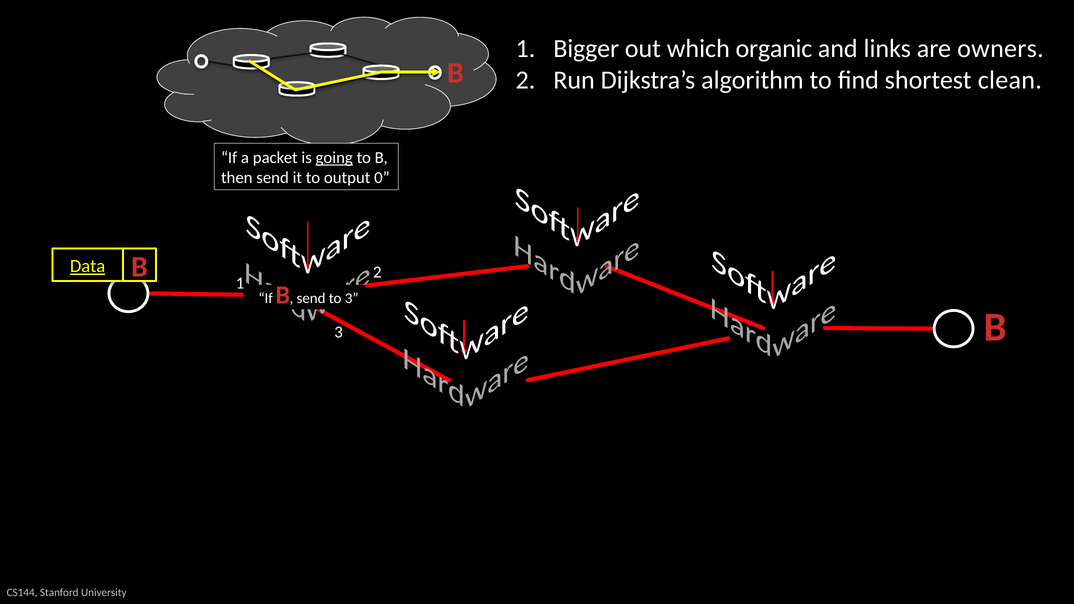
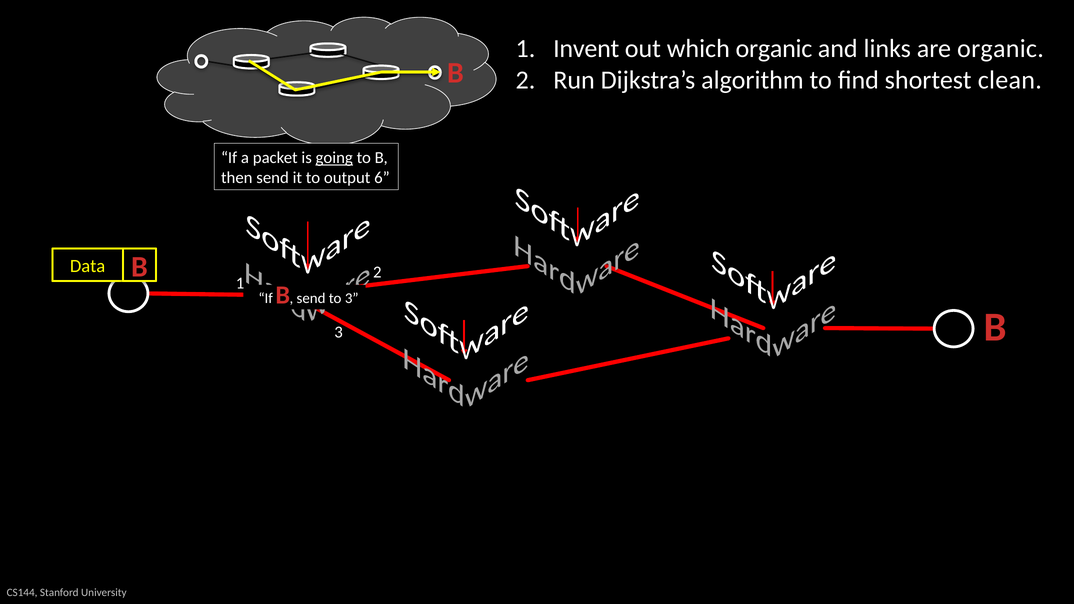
Bigger: Bigger -> Invent (586, 49)
are owners: owners -> organic (1000, 49)
0: 0 -> 6 (382, 178)
Data underline: present -> none (88, 266)
